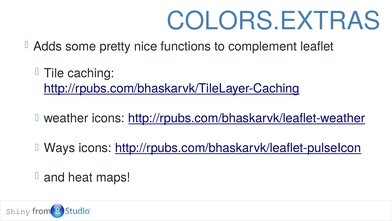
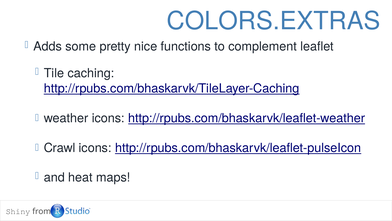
Ways: Ways -> Crawl (60, 148)
